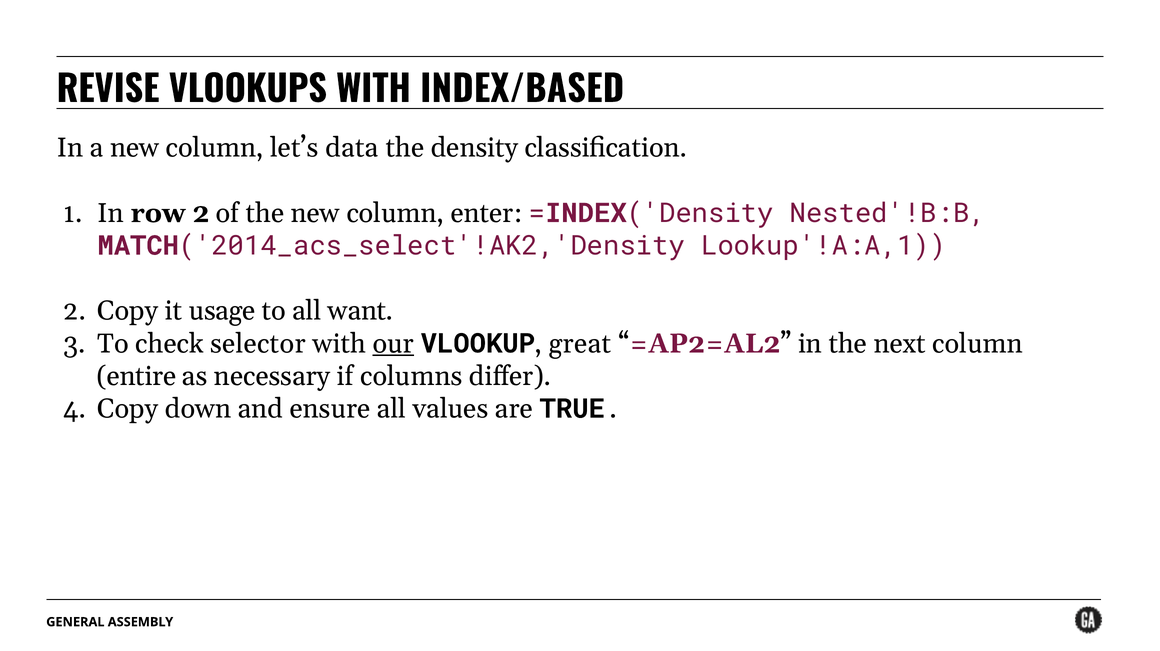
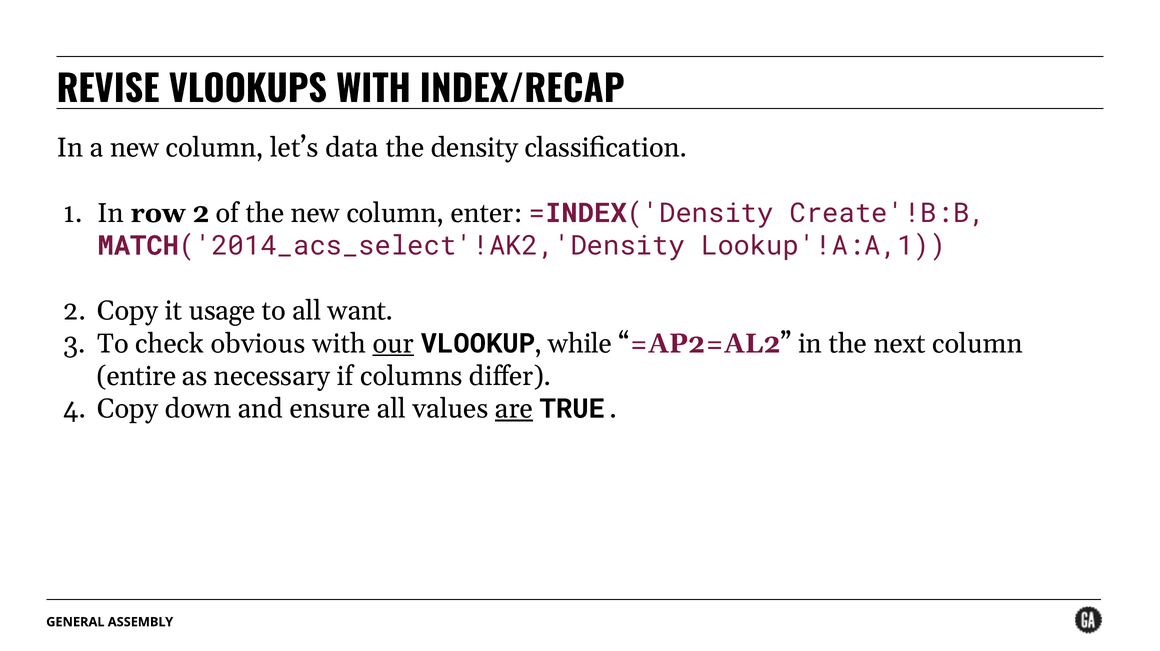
INDEX/BASED: INDEX/BASED -> INDEX/RECAP (522, 90)
Nested'!B:B: Nested'!B:B -> Create'!B:B (888, 213)
selector: selector -> obvious (258, 344)
great: great -> while (580, 344)
are underline: none -> present (514, 409)
